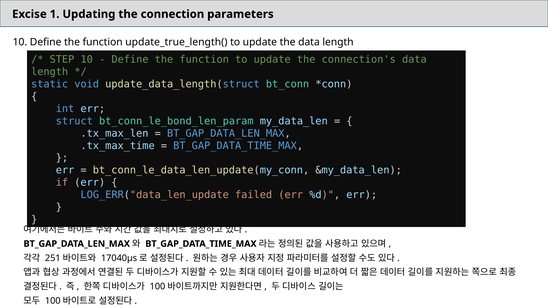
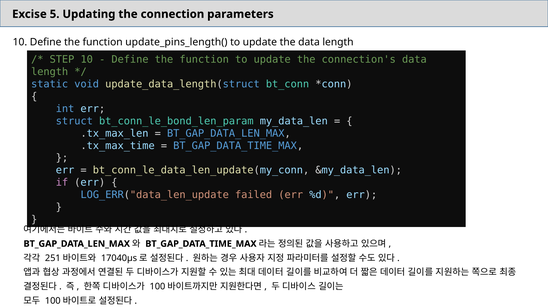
1: 1 -> 5 (55, 14)
update_true_length(: update_true_length( -> update_pins_length( (176, 42)
